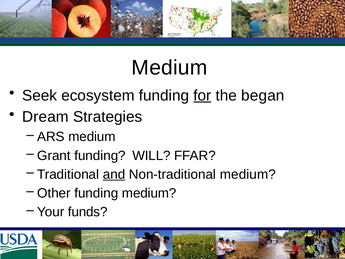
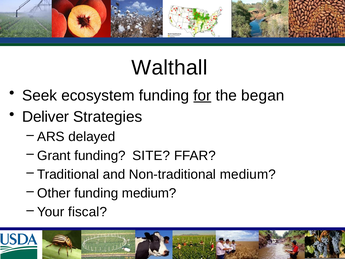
Medium: Medium -> Walthall (169, 68)
Dream: Dream -> Deliver (46, 117)
ARS medium: medium -> delayed (92, 137)
WILL: WILL -> SITE (151, 155)
and underline: present -> none (114, 174)
funds: funds -> fiscal (88, 212)
